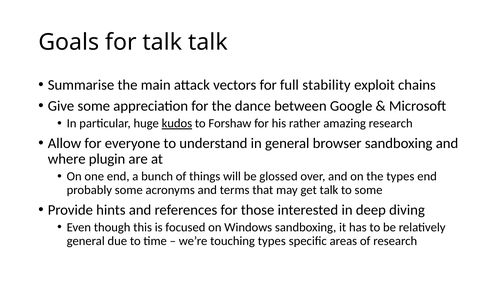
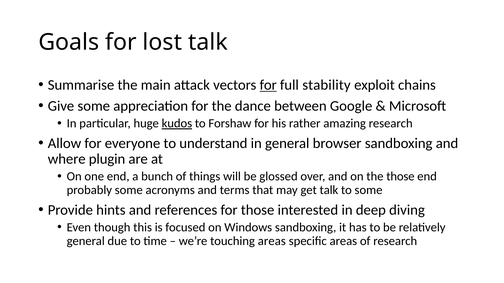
for talk: talk -> lost (162, 42)
for underline: none -> present (268, 85)
the types: types -> those (400, 177)
touching types: types -> areas (272, 241)
